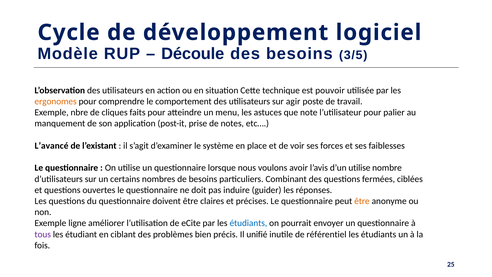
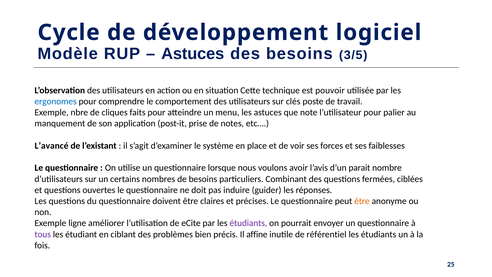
Découle: Découle -> Astuces (193, 54)
ergonomes colour: orange -> blue (56, 101)
agir: agir -> clés (293, 101)
d’un utilise: utilise -> parait (359, 168)
étudiants colour: blue -> purple (248, 223)
unifié: unifié -> affine (257, 234)
